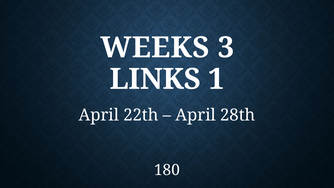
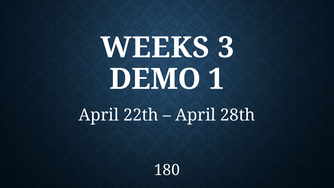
LINKS: LINKS -> DEMO (155, 79)
